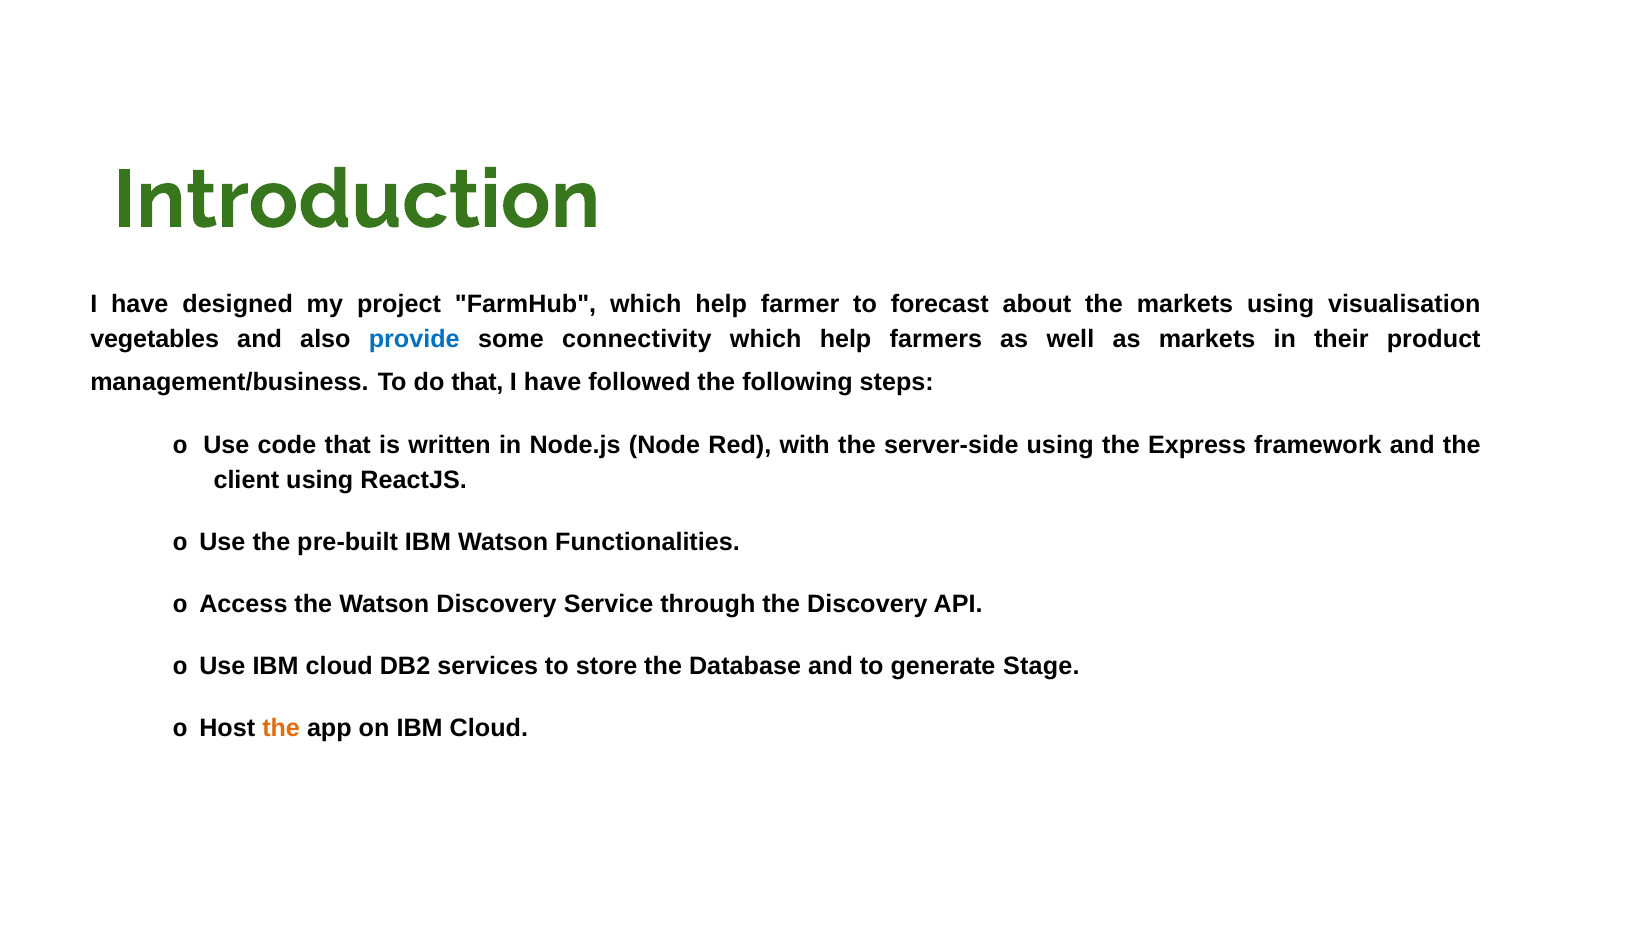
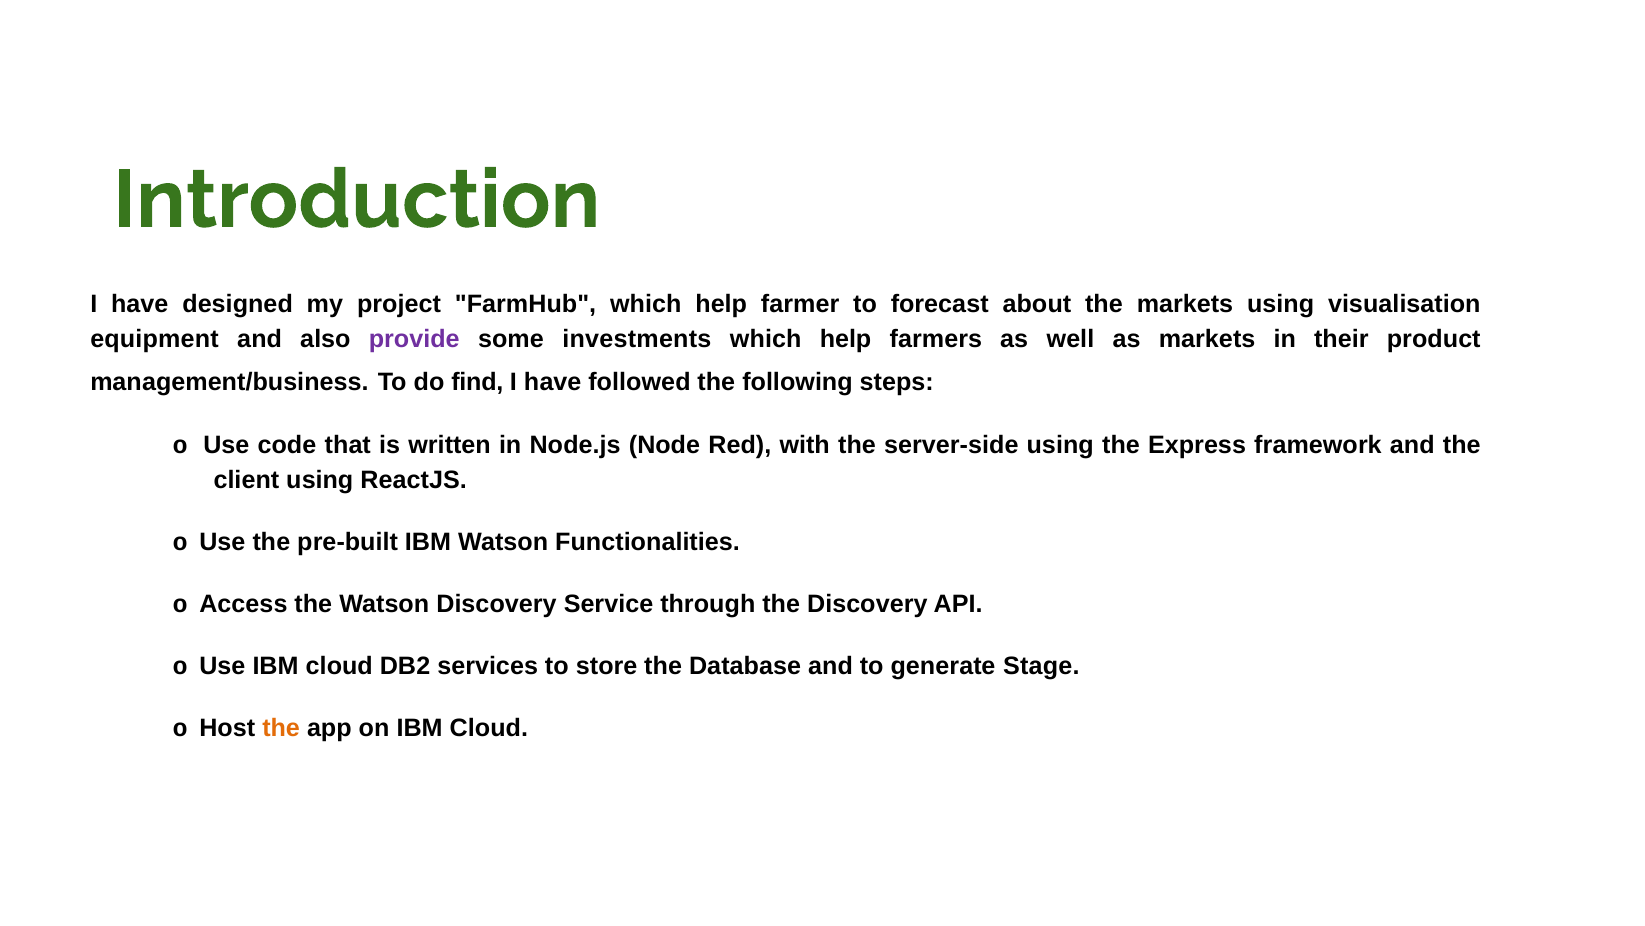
vegetables: vegetables -> equipment (155, 339)
provide colour: blue -> purple (414, 339)
connectivity: connectivity -> investments (637, 339)
do that: that -> find (477, 381)
